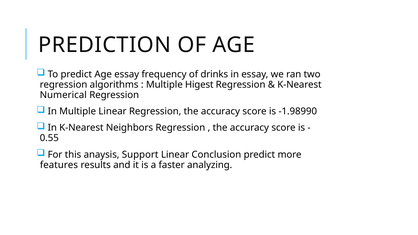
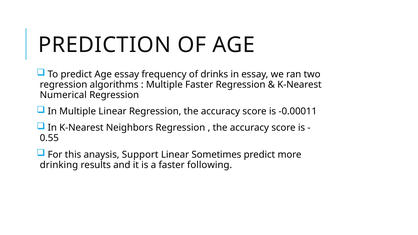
Multiple Higest: Higest -> Faster (199, 85)
-1.98990: -1.98990 -> -0.00011 (298, 111)
Conclusion: Conclusion -> Sometimes (216, 155)
features: features -> drinking (59, 165)
analyzing: analyzing -> following (210, 165)
